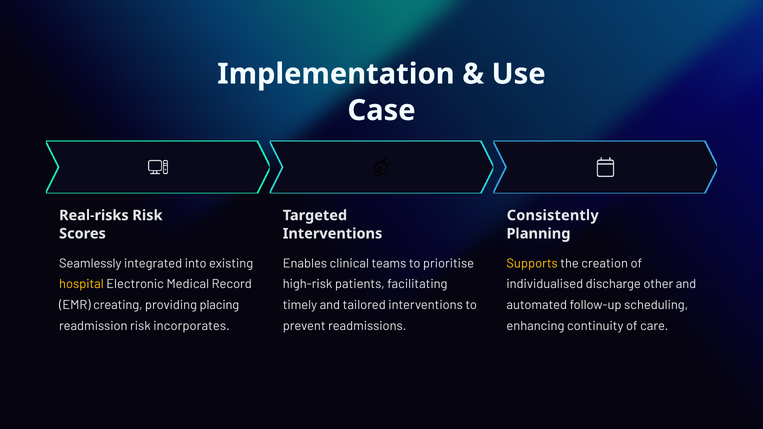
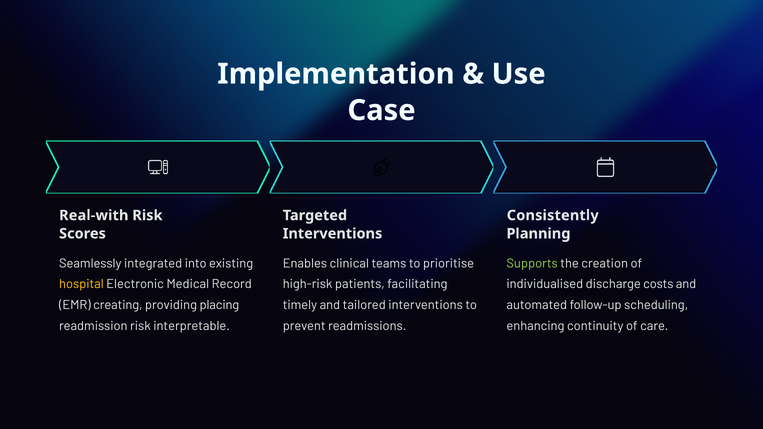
Real-risks: Real-risks -> Real-with (94, 216)
Supports colour: yellow -> light green (532, 263)
other: other -> costs (658, 284)
incorporates: incorporates -> interpretable (192, 326)
